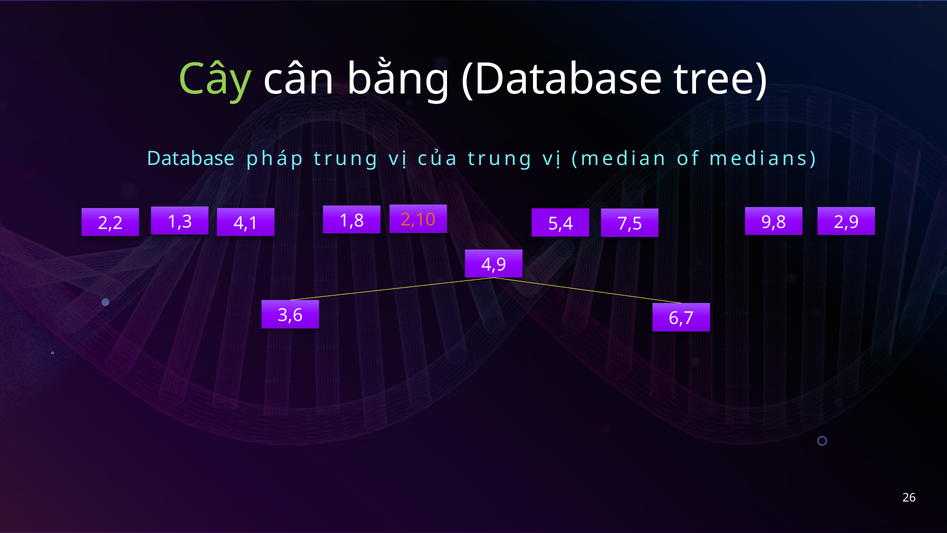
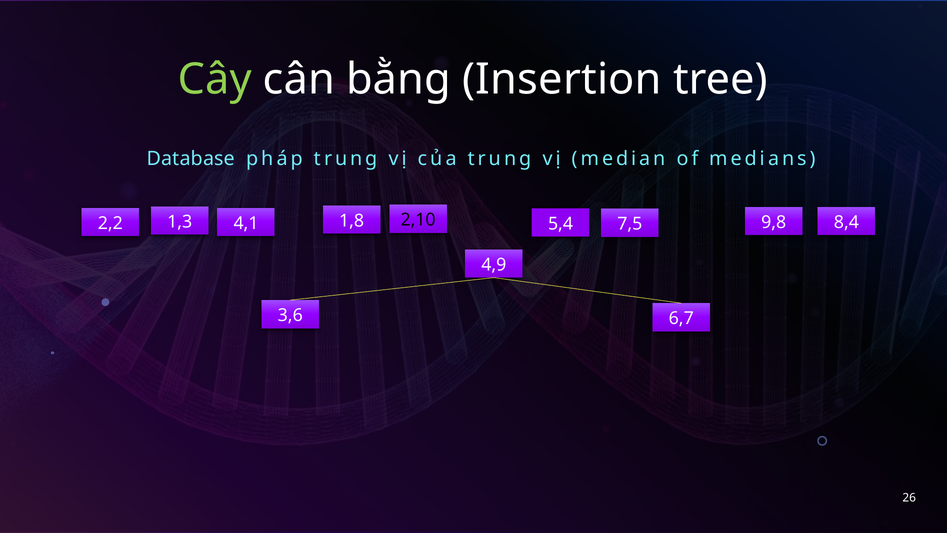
bằng Database: Database -> Insertion (562, 80)
2,10 colour: orange -> black (418, 220)
2,9: 2,9 -> 8,4 (846, 222)
